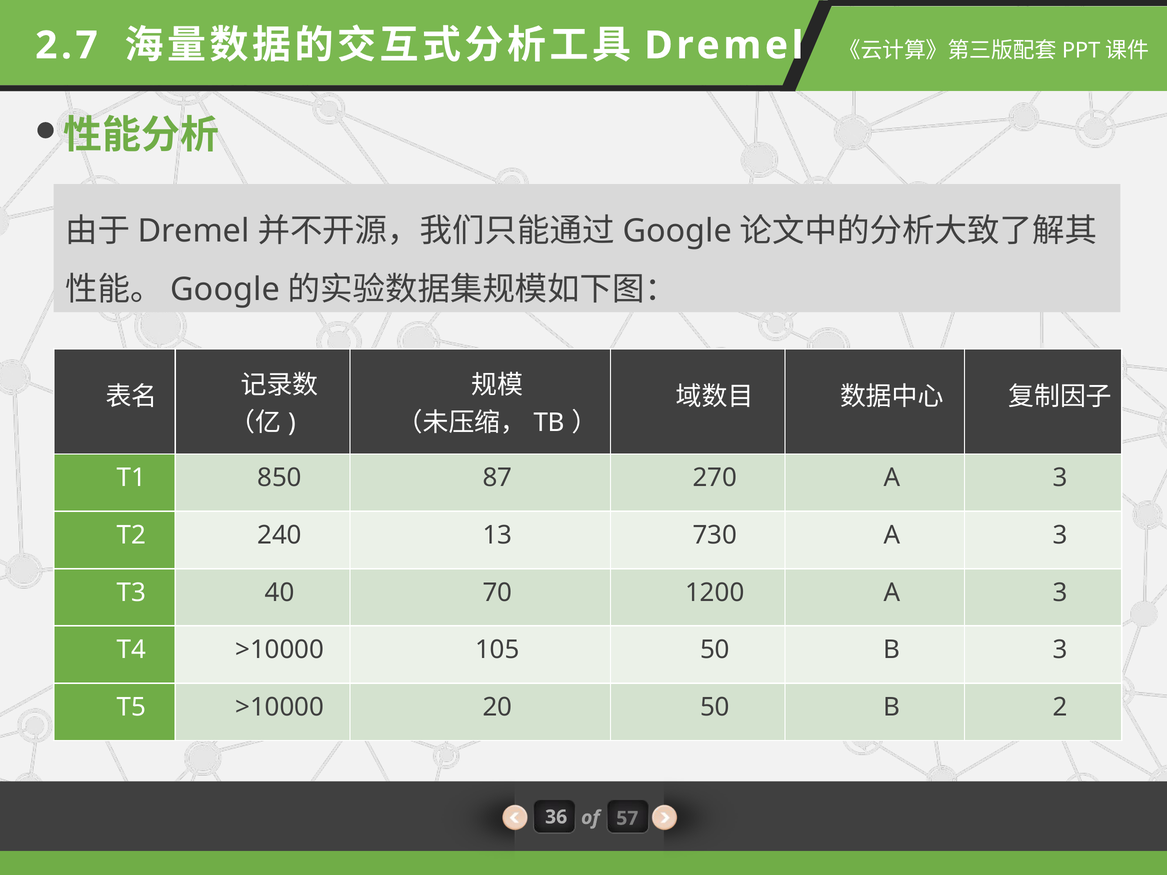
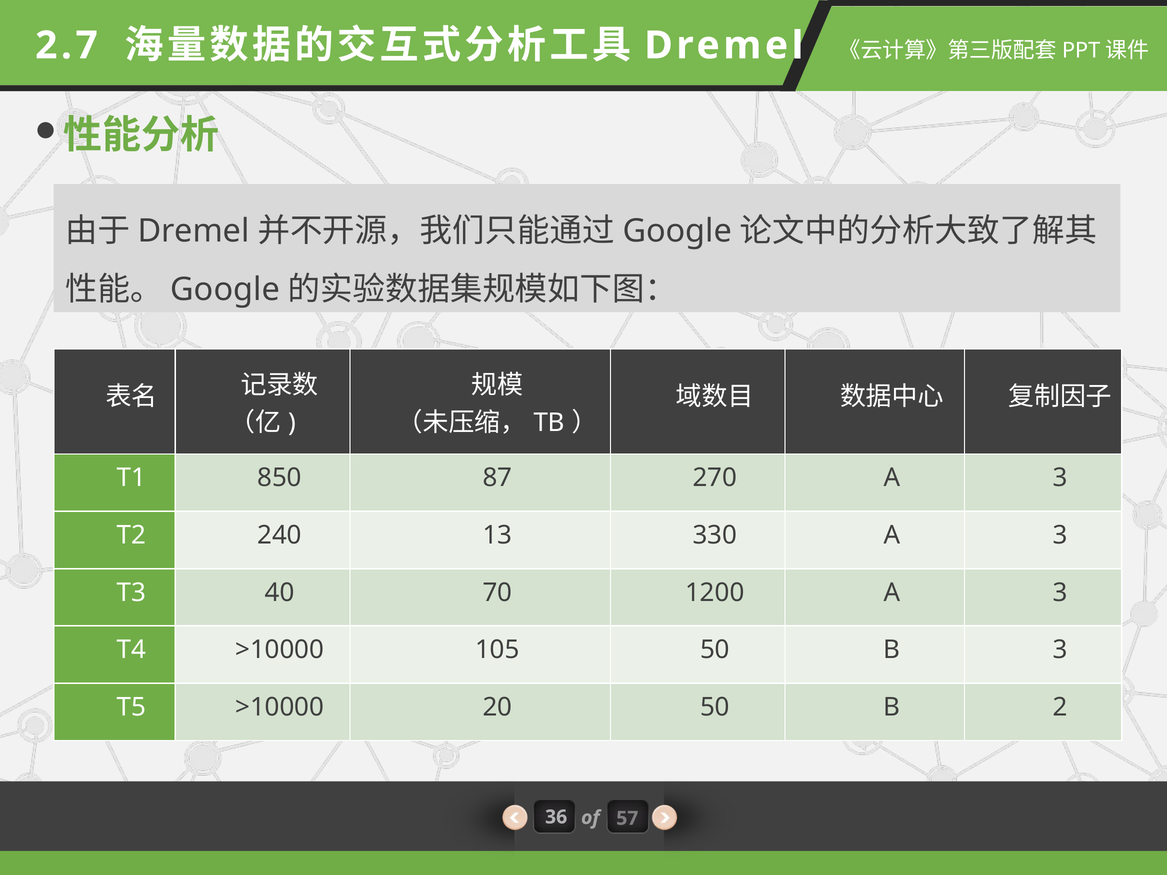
730: 730 -> 330 (715, 535)
